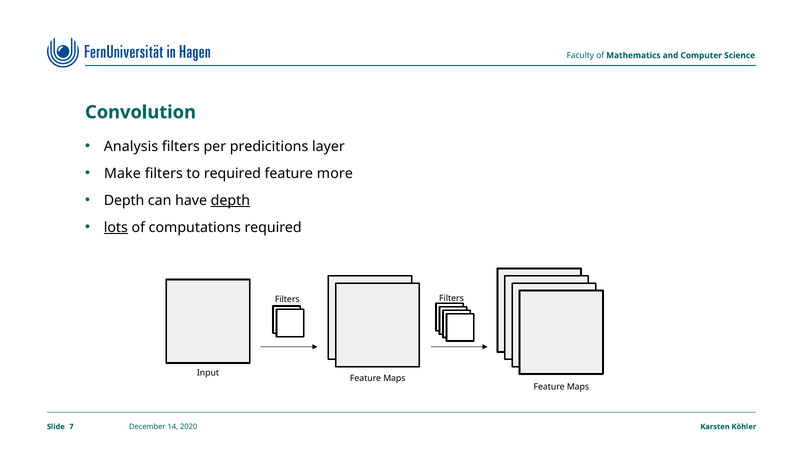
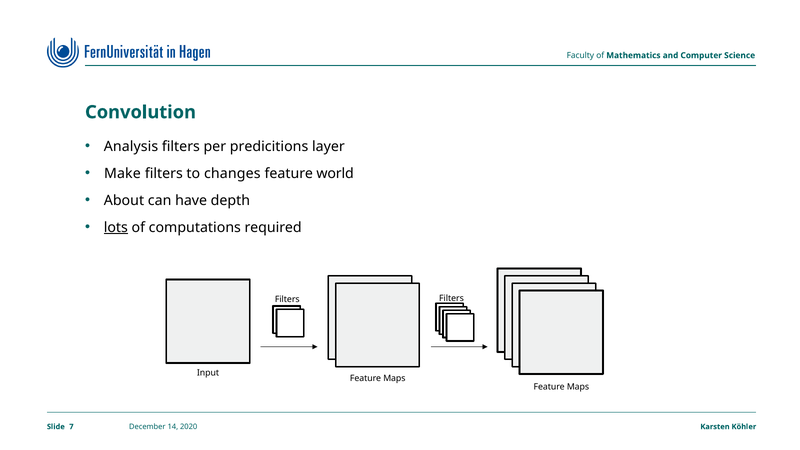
to required: required -> changes (232, 174)
more: more -> world (335, 174)
Depth: Depth -> About (124, 201)
depth underline: present -> none (230, 201)
